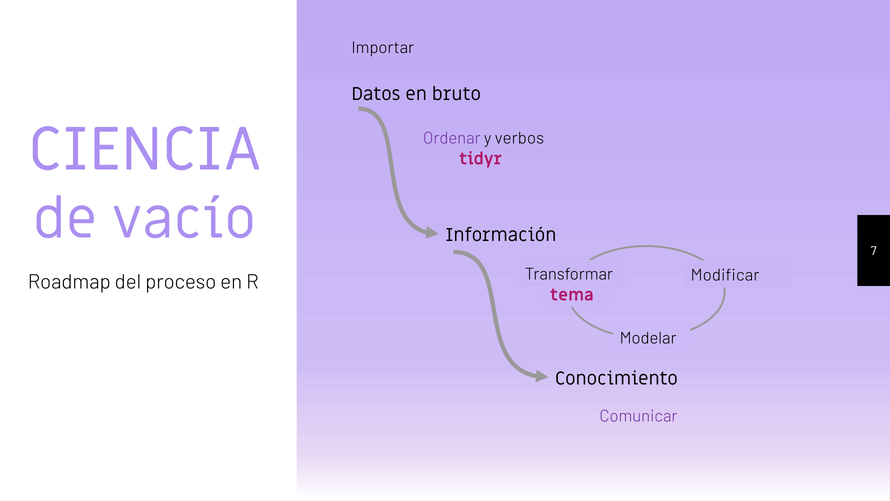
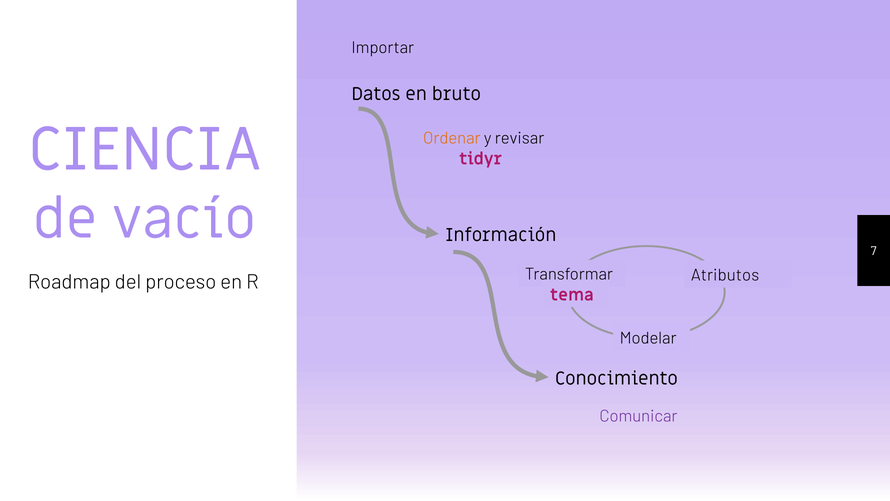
Ordenar colour: purple -> orange (452, 138)
verbos: verbos -> revisar (520, 138)
Modificar: Modificar -> Atributos (725, 275)
